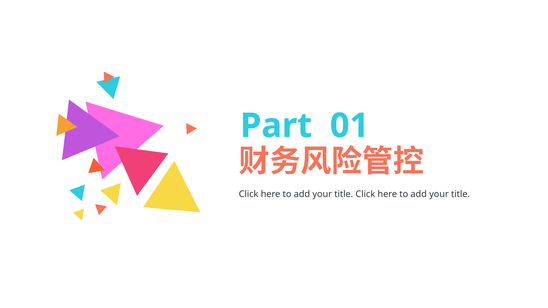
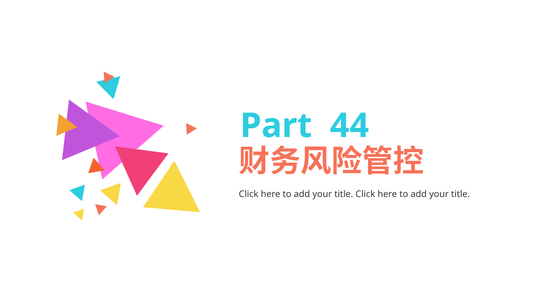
01: 01 -> 44 (349, 126)
